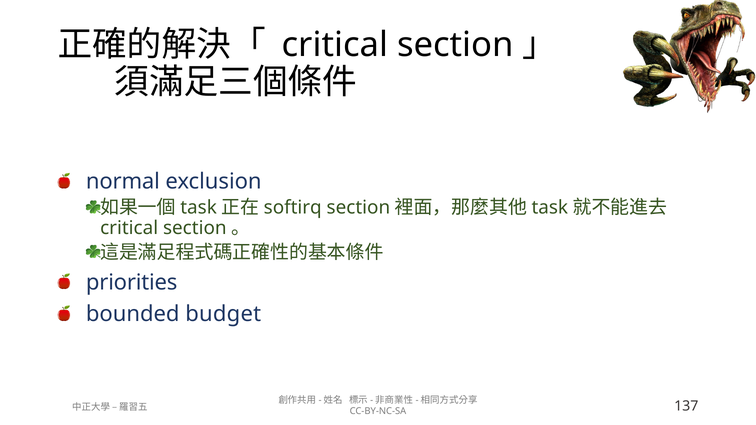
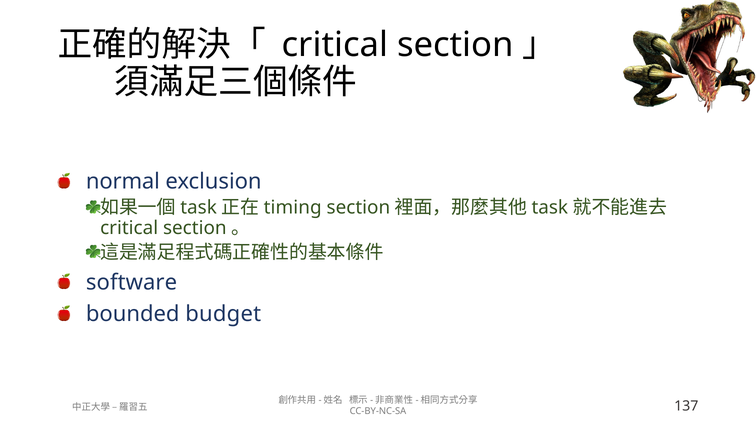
softirq: softirq -> timing (293, 208)
priorities: priorities -> software (132, 282)
